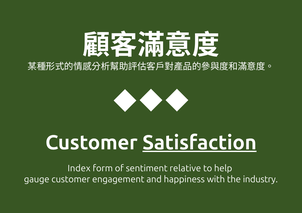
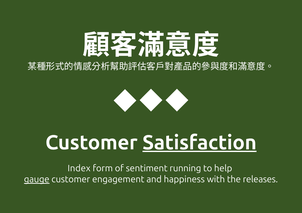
relative: relative -> running (185, 168)
gauge underline: none -> present (37, 179)
industry: industry -> releases (260, 179)
